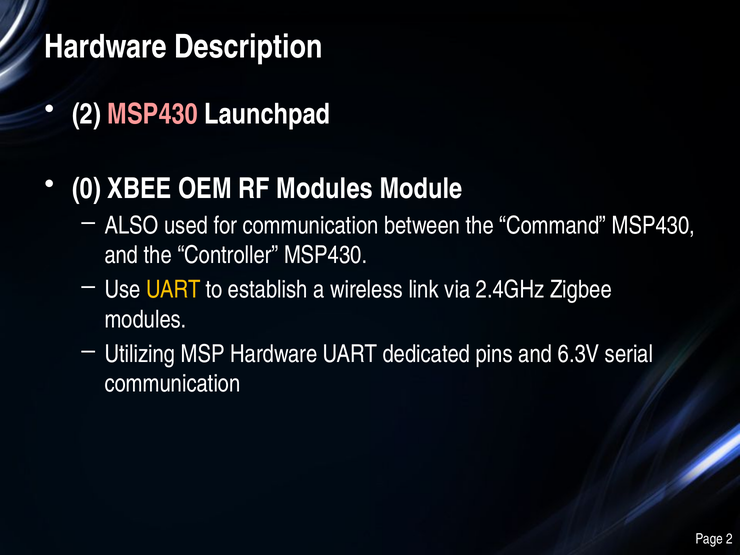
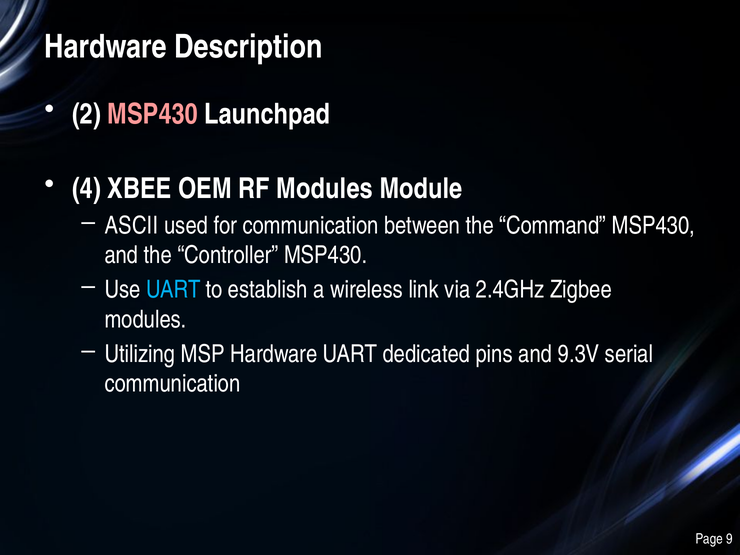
0: 0 -> 4 (87, 189)
ALSO: ALSO -> ASCII (131, 226)
UART colour: yellow -> light blue (173, 290)
6.3V: 6.3V -> 9.3V (579, 354)
Page 2: 2 -> 9 (729, 539)
